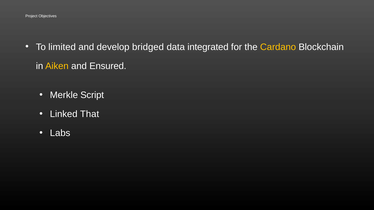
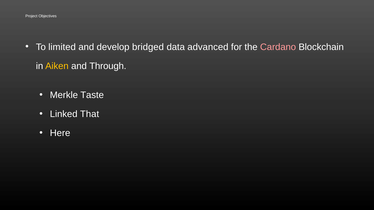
integrated: integrated -> advanced (208, 47)
Cardano colour: yellow -> pink (278, 47)
Ensured: Ensured -> Through (108, 66)
Script: Script -> Taste (92, 95)
Labs: Labs -> Here (60, 133)
